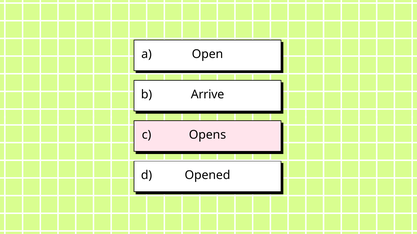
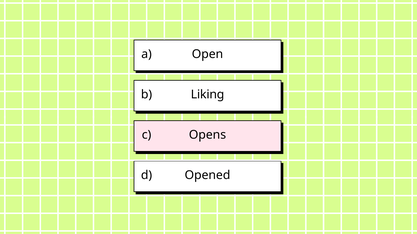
Arrive: Arrive -> Liking (208, 95)
